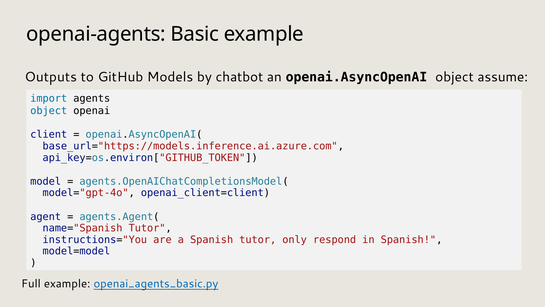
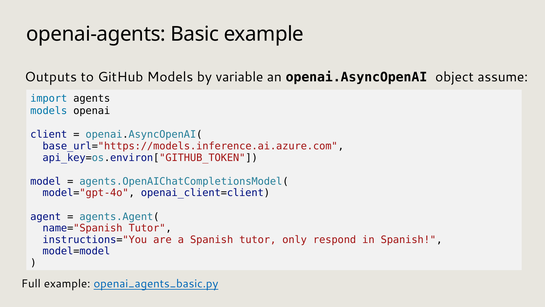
chatbot: chatbot -> variable (239, 77)
object: object -> models (49, 111)
